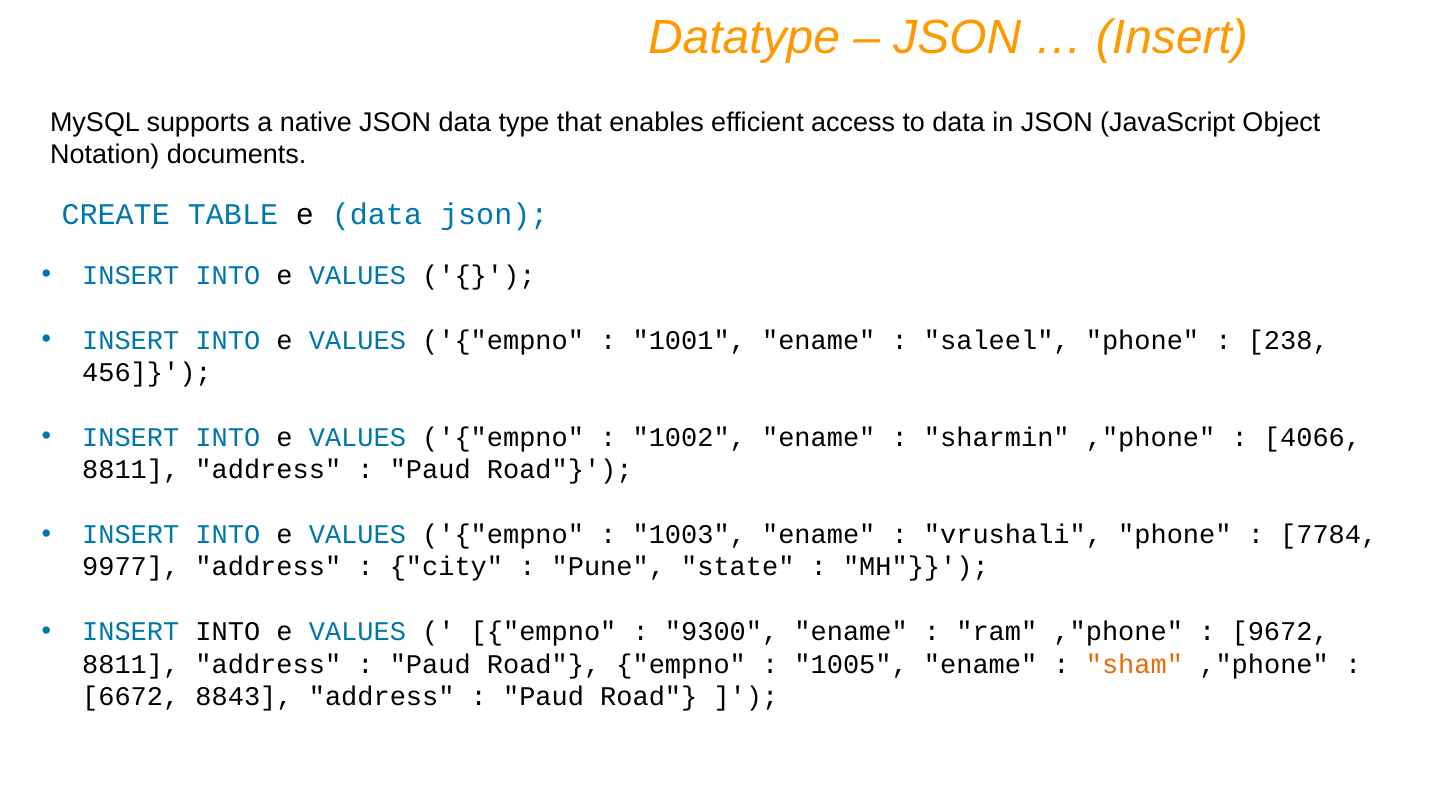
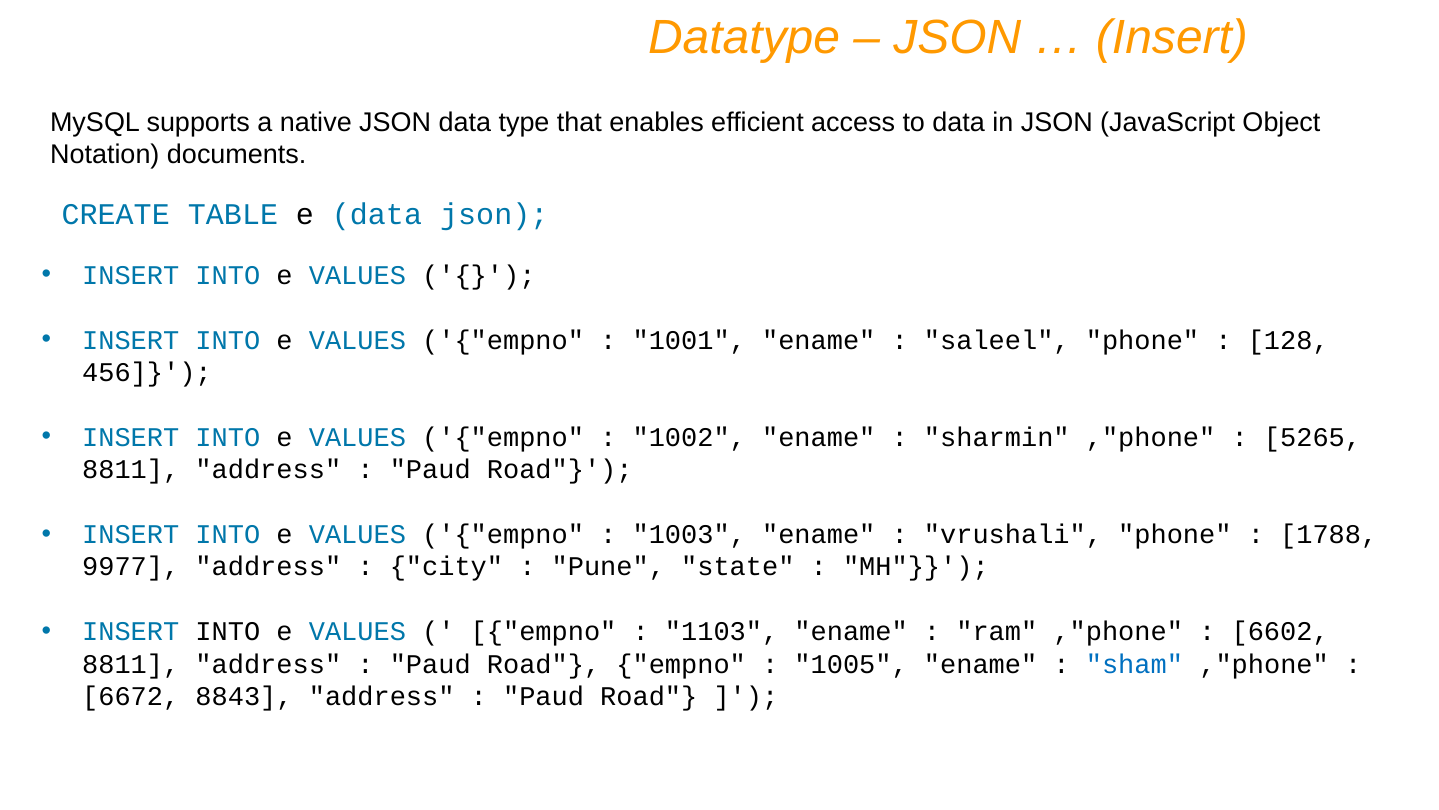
238: 238 -> 128 (1288, 340)
4066: 4066 -> 5265 (1313, 437)
7784: 7784 -> 1788 (1329, 534)
9300: 9300 -> 1103 (722, 631)
9672: 9672 -> 6602 (1280, 631)
sham colour: orange -> blue (1134, 664)
